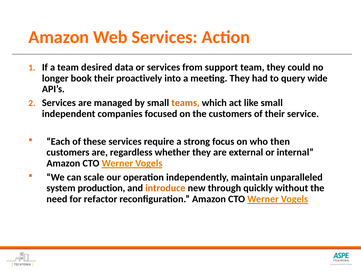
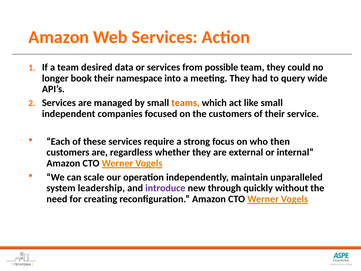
support: support -> possible (221, 67)
proactively: proactively -> namespace (139, 78)
production: production -> leadership (101, 188)
introduce colour: orange -> purple (165, 188)
refactor: refactor -> creating (101, 199)
